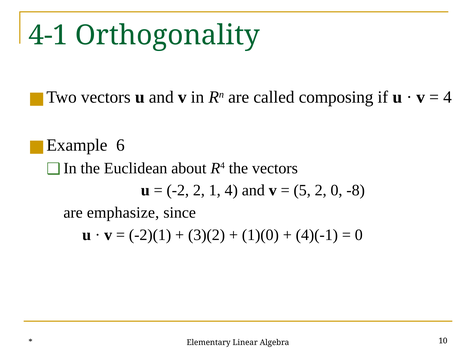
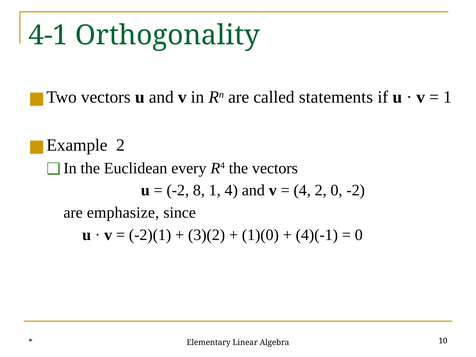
composing: composing -> statements (336, 97)
4: 4 -> 1 (447, 97)
6: 6 -> 2 (120, 145)
about: about -> every (189, 168)
-2 2: 2 -> 8 (199, 190)
5: 5 -> 4 (302, 190)
0 -8: -8 -> -2 (356, 190)
